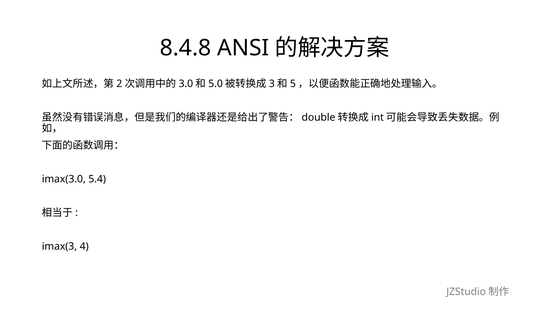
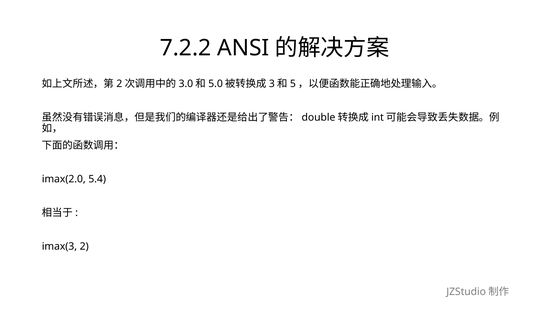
8.4.8: 8.4.8 -> 7.2.2 (185, 48)
imax(3.0: imax(3.0 -> imax(2.0 (64, 179)
4: 4 -> 2 (84, 246)
